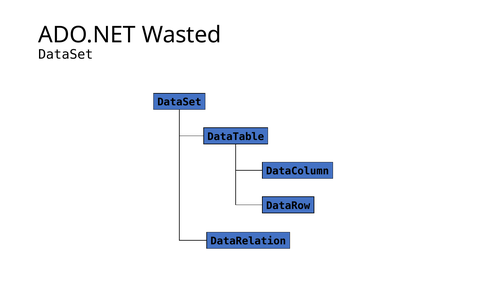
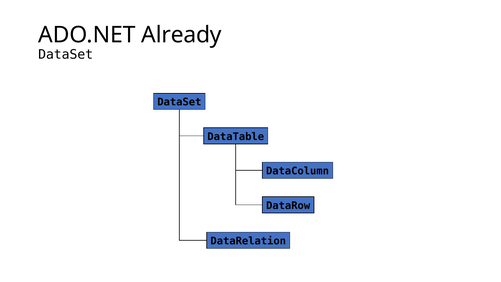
Wasted: Wasted -> Already (181, 35)
